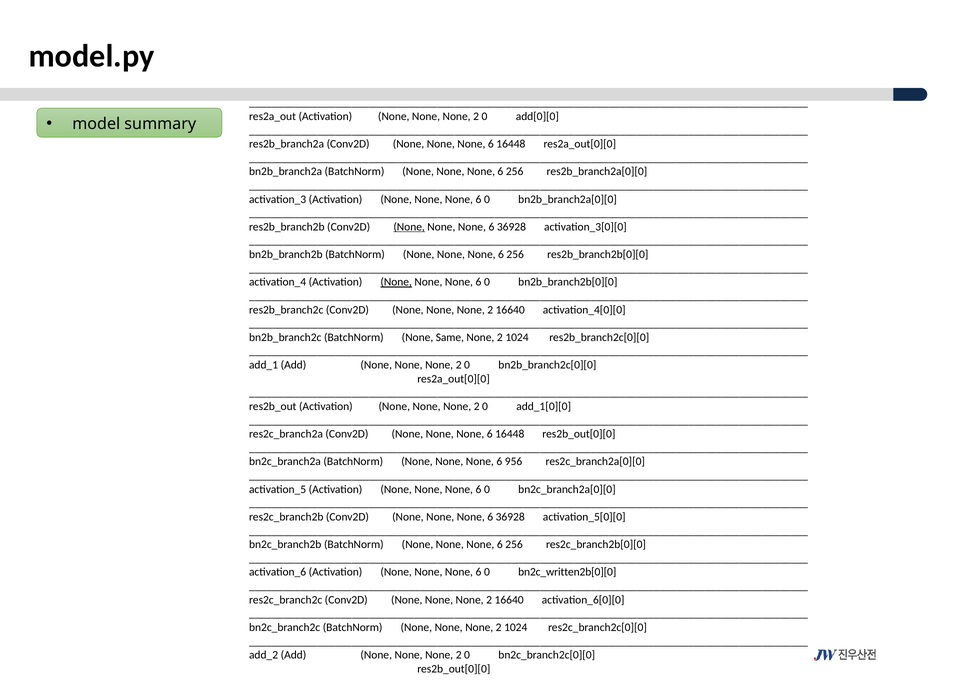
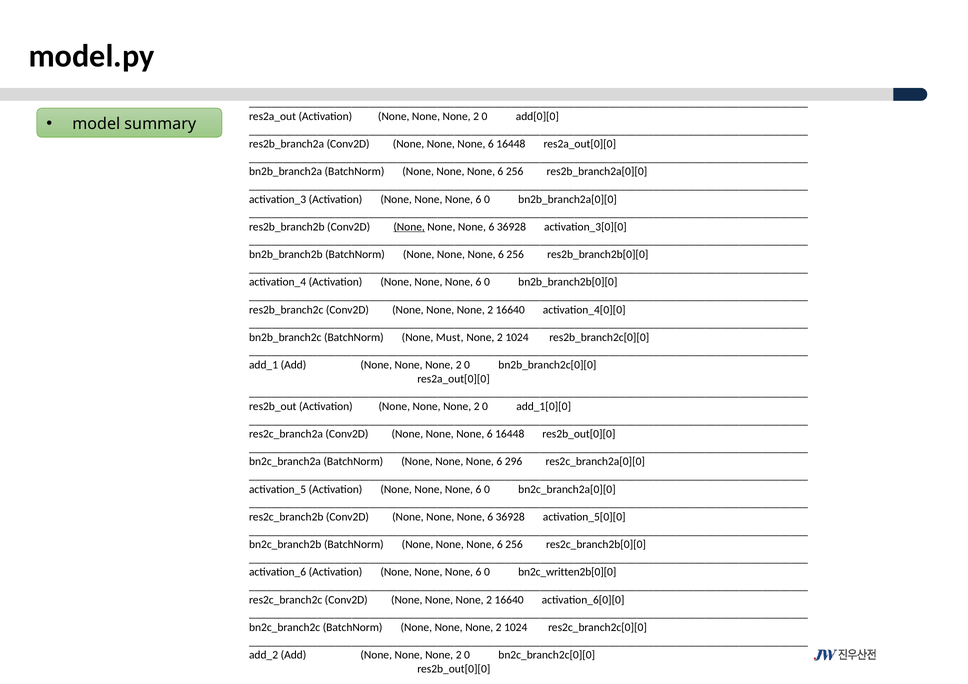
None underline: present -> none (396, 282)
Same: Same -> Must (450, 338)
956: 956 -> 296 (514, 462)
